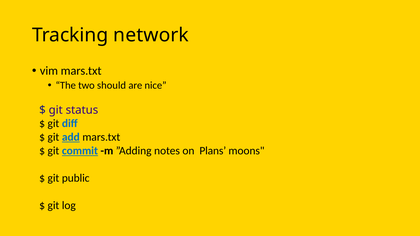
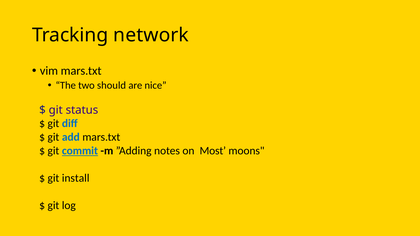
add underline: present -> none (71, 137)
Plans: Plans -> Most (213, 151)
public: public -> install (76, 178)
